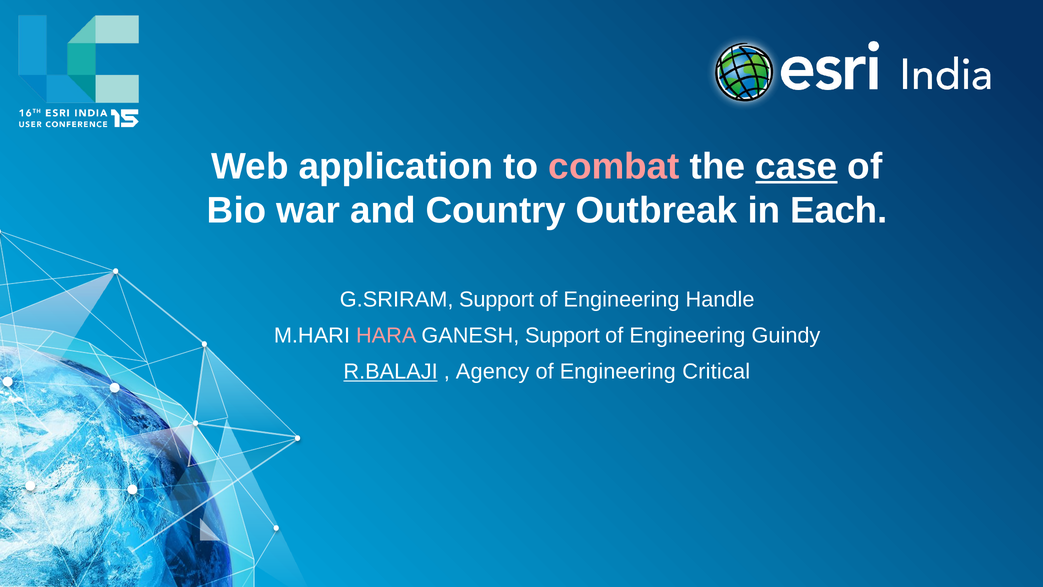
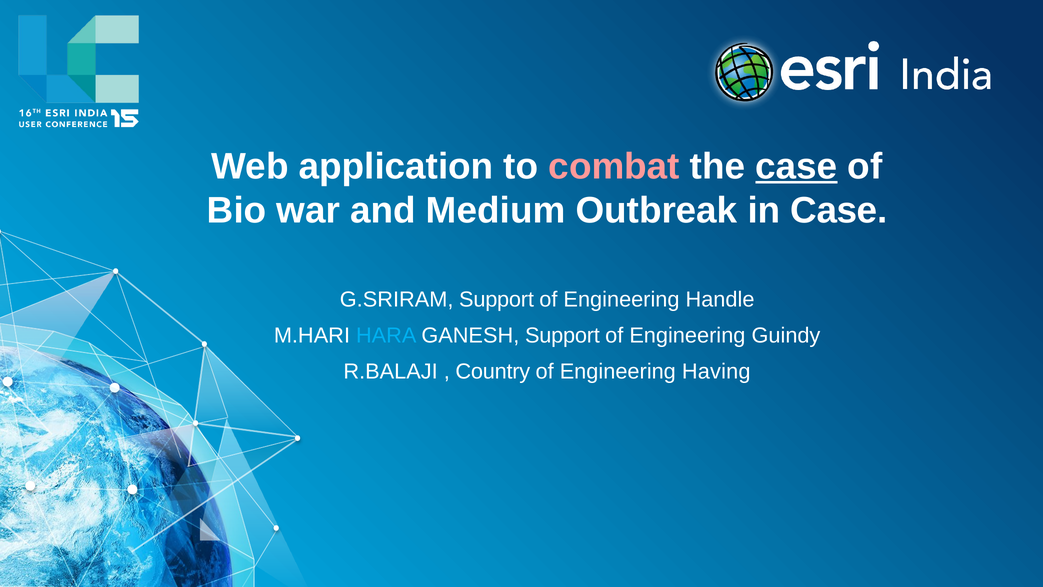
Country: Country -> Medium (496, 211)
in Each: Each -> Case (839, 211)
HARA colour: pink -> light blue (386, 335)
R.BALAJI underline: present -> none (391, 371)
Agency: Agency -> Country (493, 371)
Critical: Critical -> Having (716, 371)
